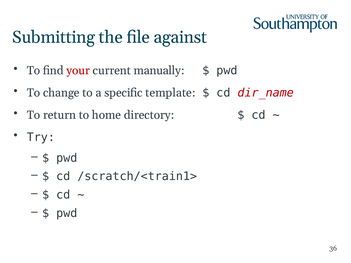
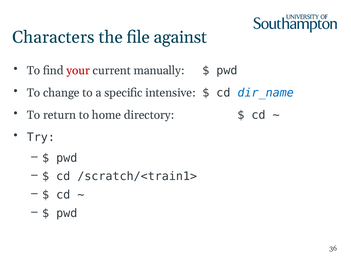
Submitting: Submitting -> Characters (53, 37)
template: template -> intensive (171, 93)
dir_name colour: red -> blue (266, 93)
